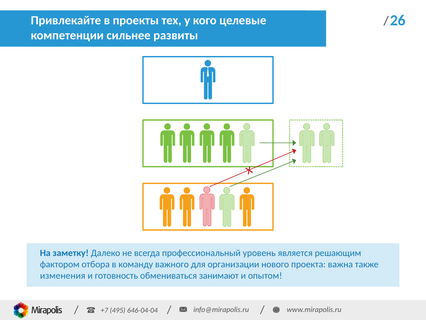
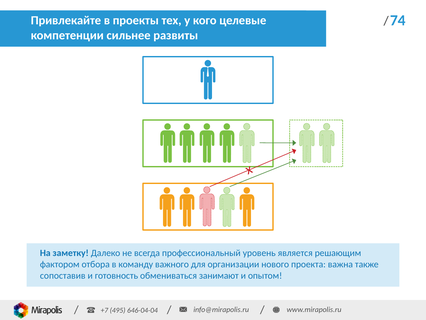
26: 26 -> 74 (398, 21)
изменения: изменения -> сопоставив (63, 275)
